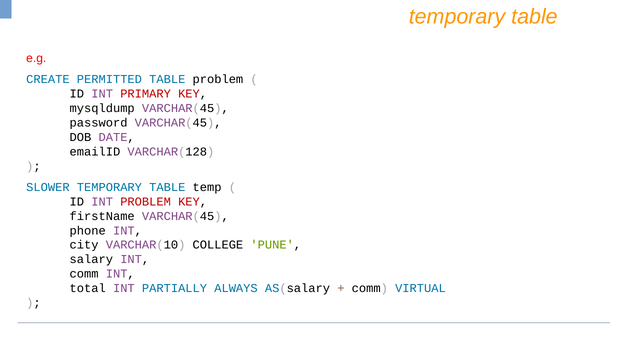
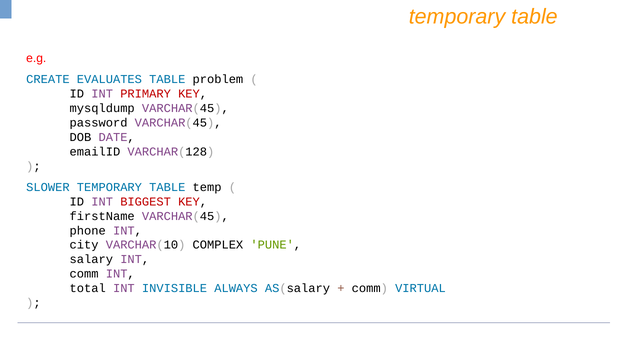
PERMITTED: PERMITTED -> EVALUATES (109, 79)
INT PROBLEM: PROBLEM -> BIGGEST (146, 201)
COLLEGE: COLLEGE -> COMPLEX (218, 245)
PARTIALLY: PARTIALLY -> INVISIBLE (175, 288)
